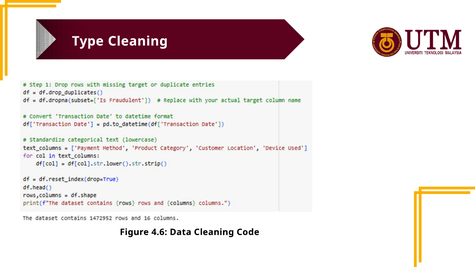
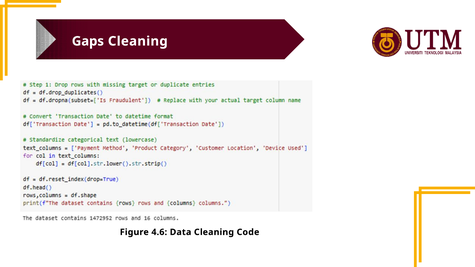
Type: Type -> Gaps (88, 41)
